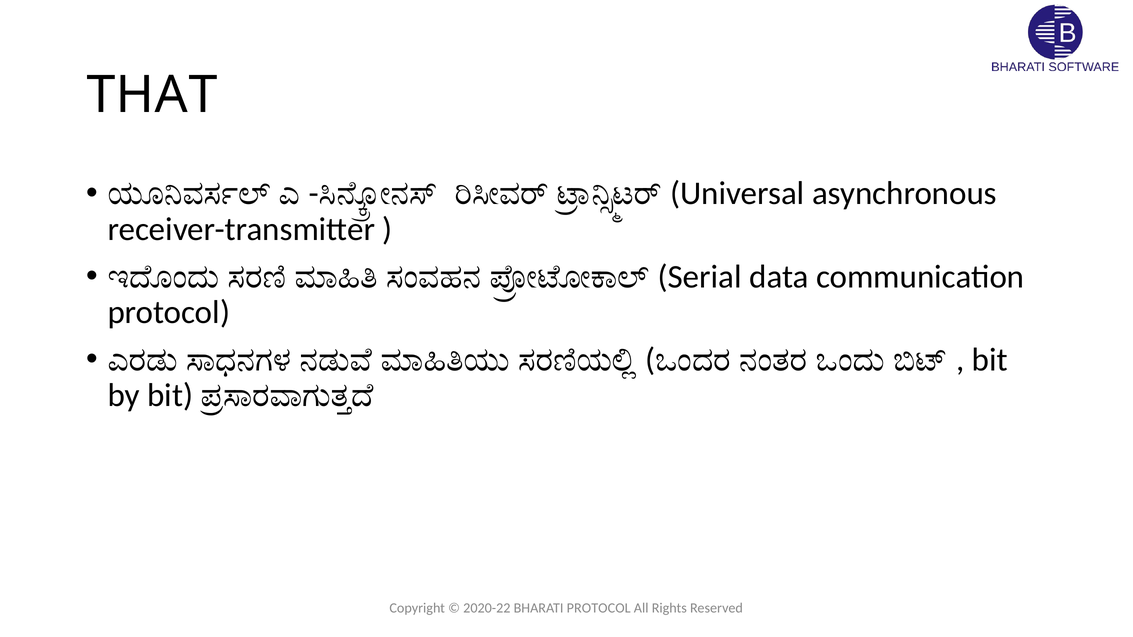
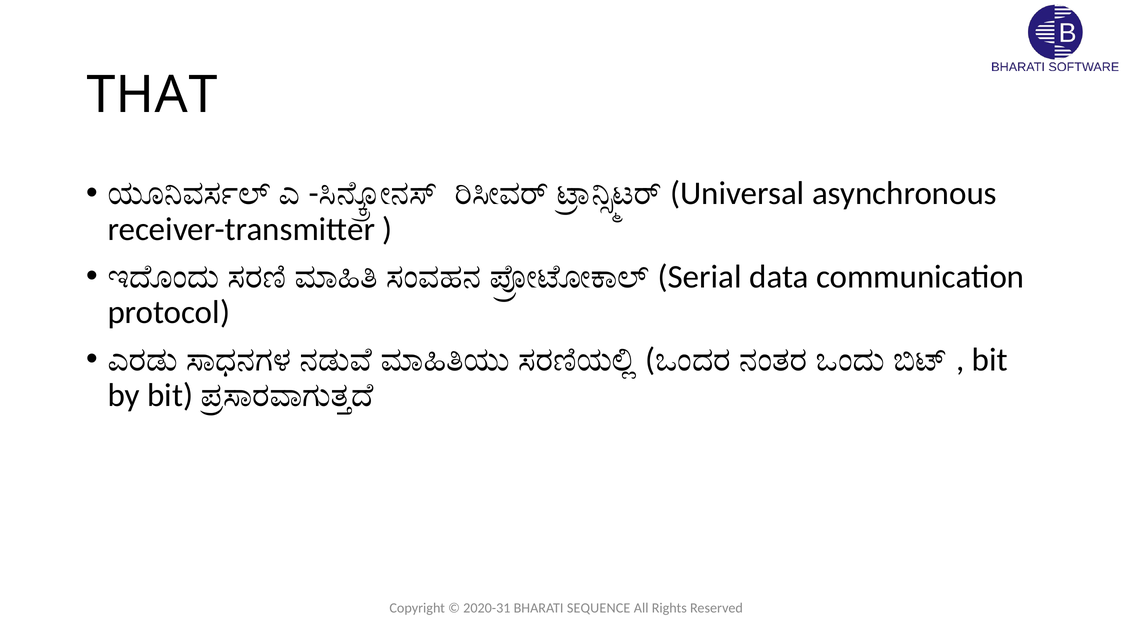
2020-22: 2020-22 -> 2020-31 (487, 608)
BHARATI PROTOCOL: PROTOCOL -> SEQUENCE (599, 608)
